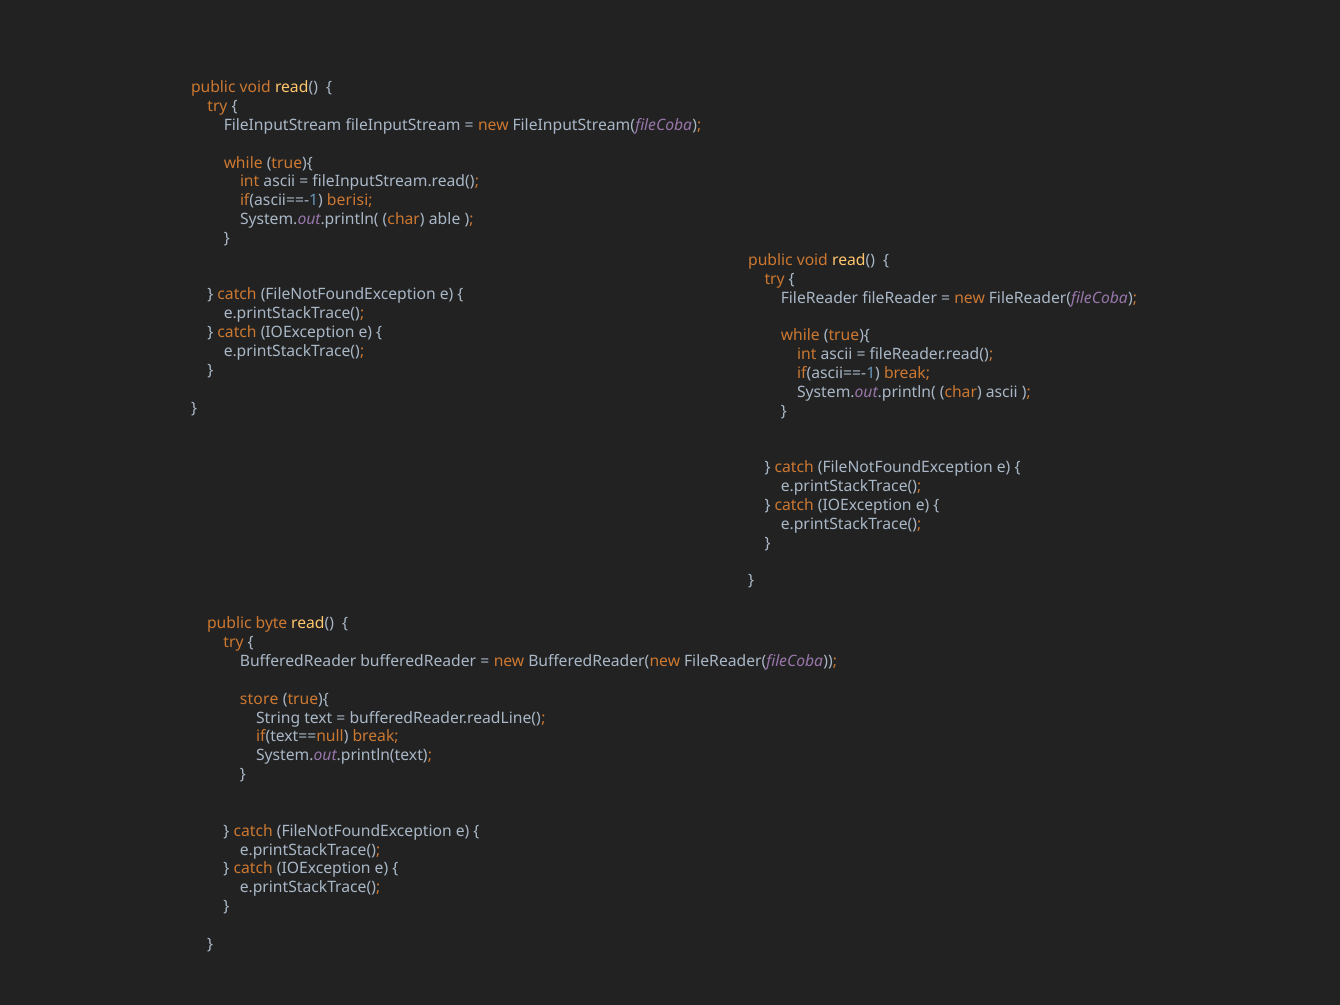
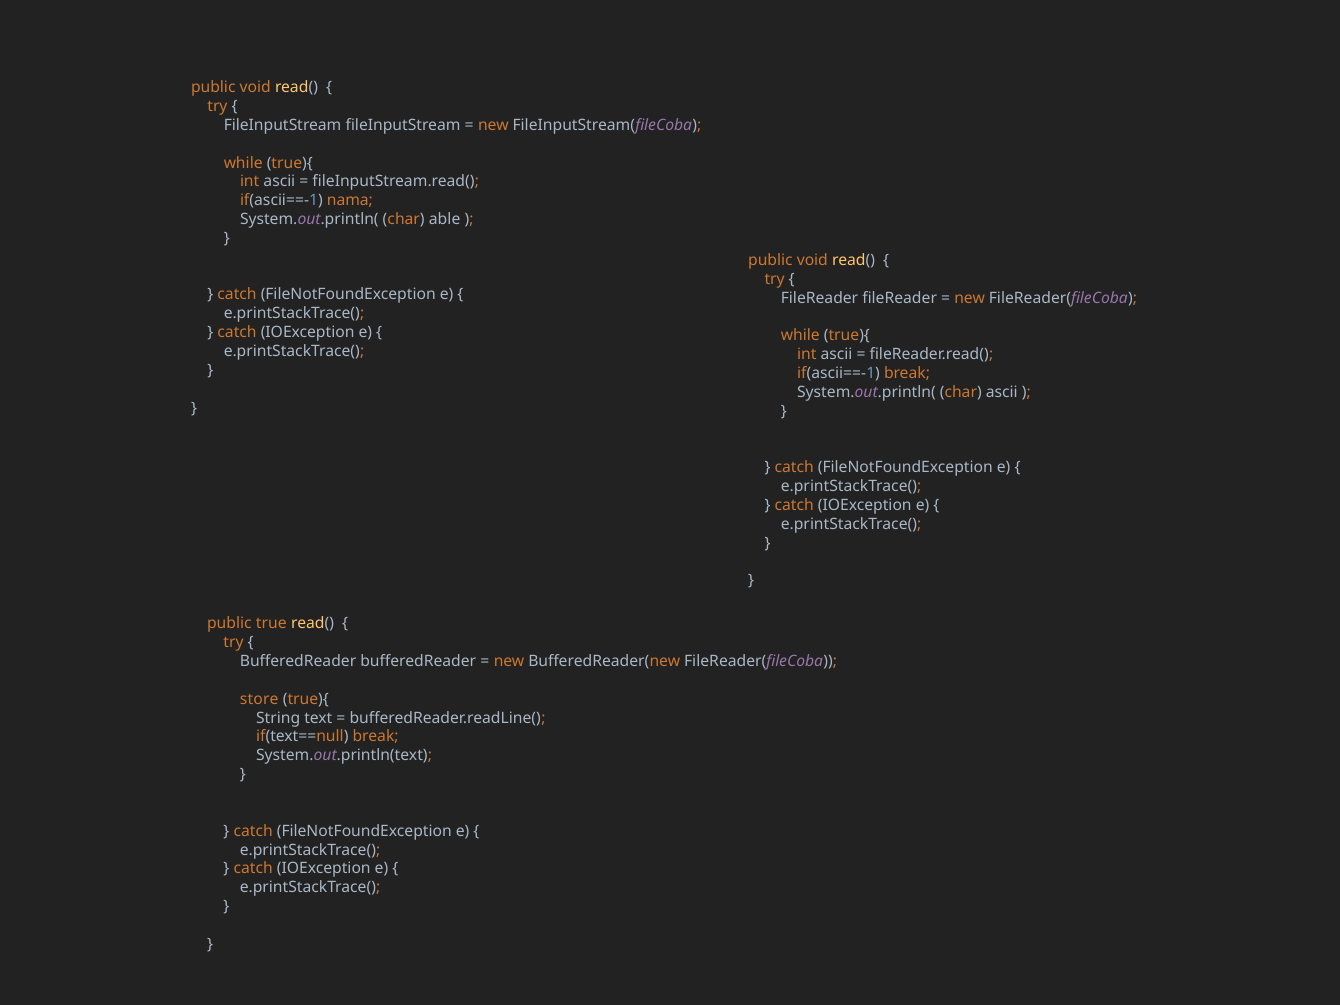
berisi: berisi -> nama (350, 201)
byte: byte -> true (271, 624)
